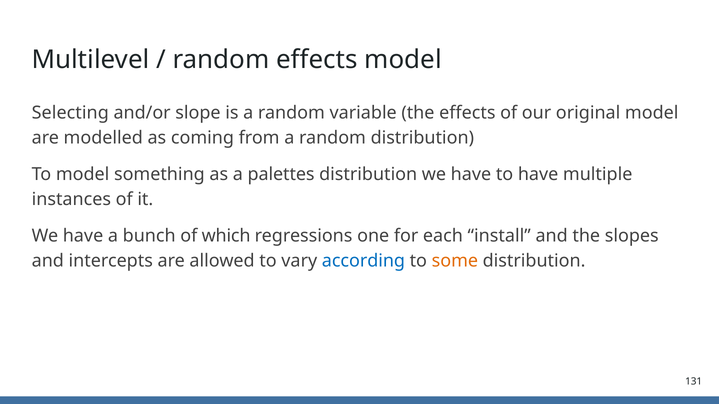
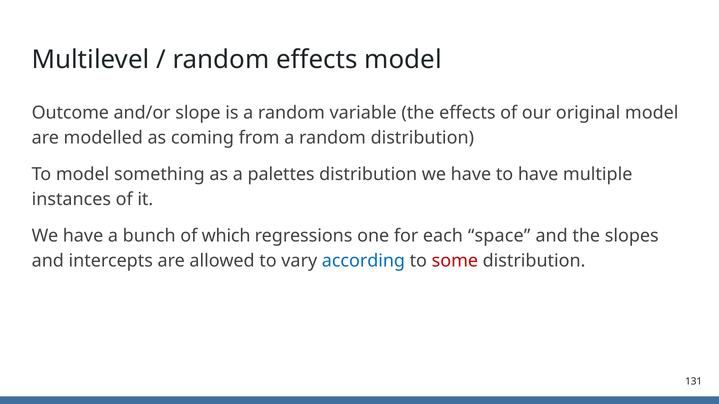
Selecting: Selecting -> Outcome (70, 113)
install: install -> space (499, 236)
some colour: orange -> red (455, 261)
